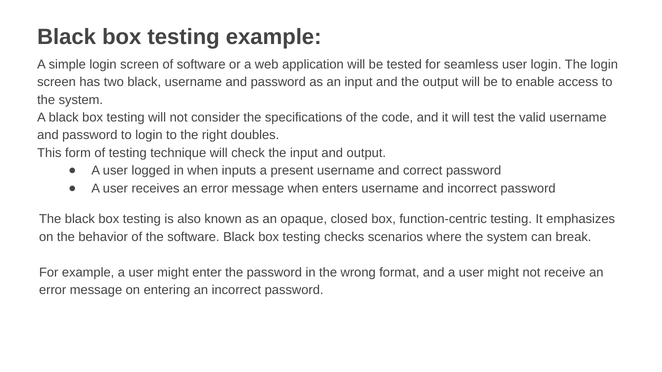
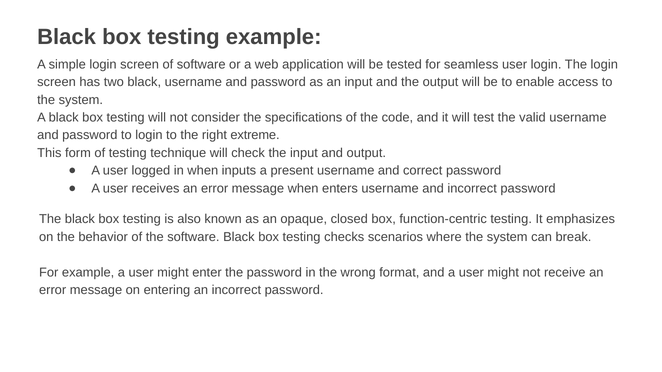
doubles: doubles -> extreme (255, 135)
